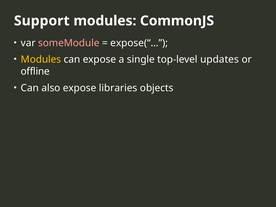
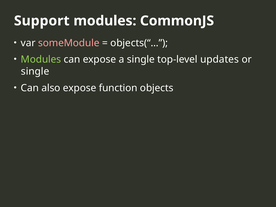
expose(“…: expose(“… -> objects(“… (139, 43)
Modules colour: yellow -> light green (41, 59)
offline: offline -> single (35, 71)
libraries: libraries -> function (118, 88)
